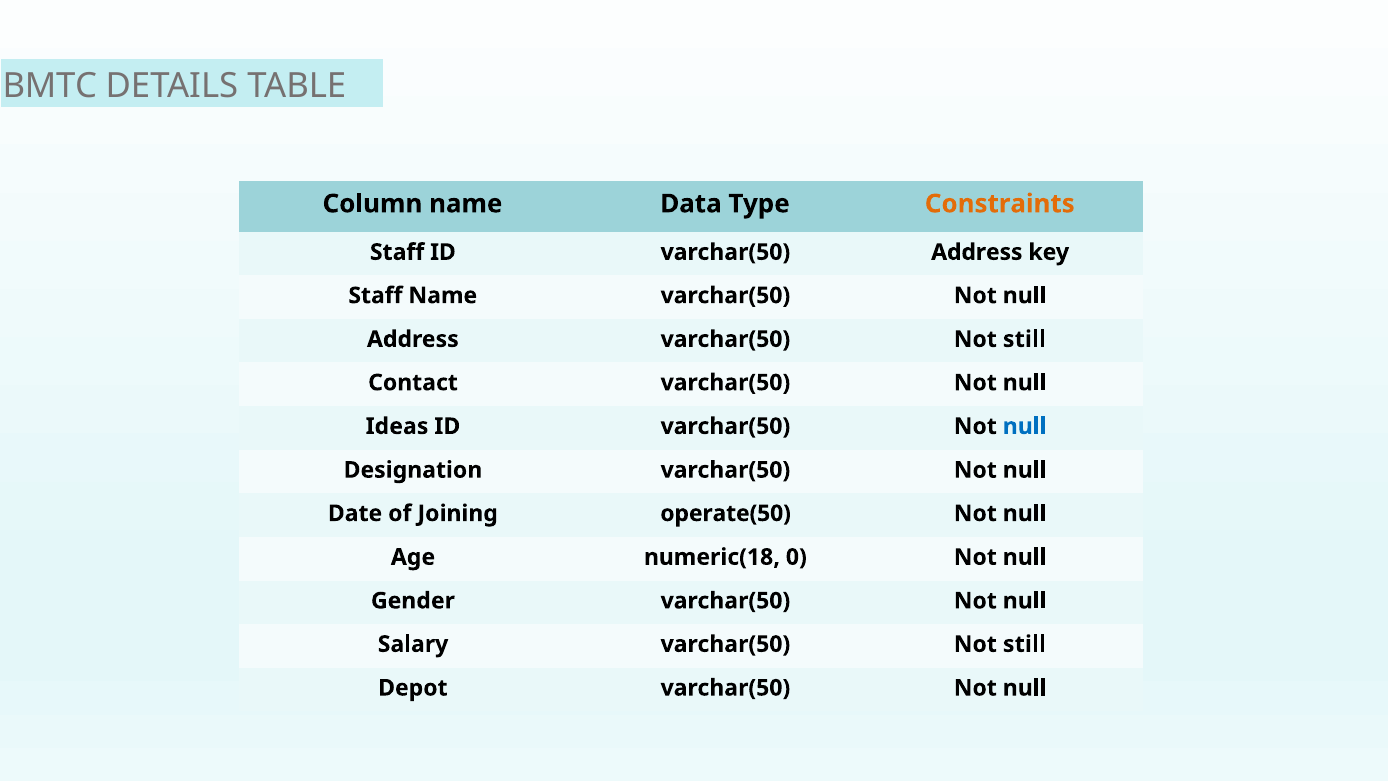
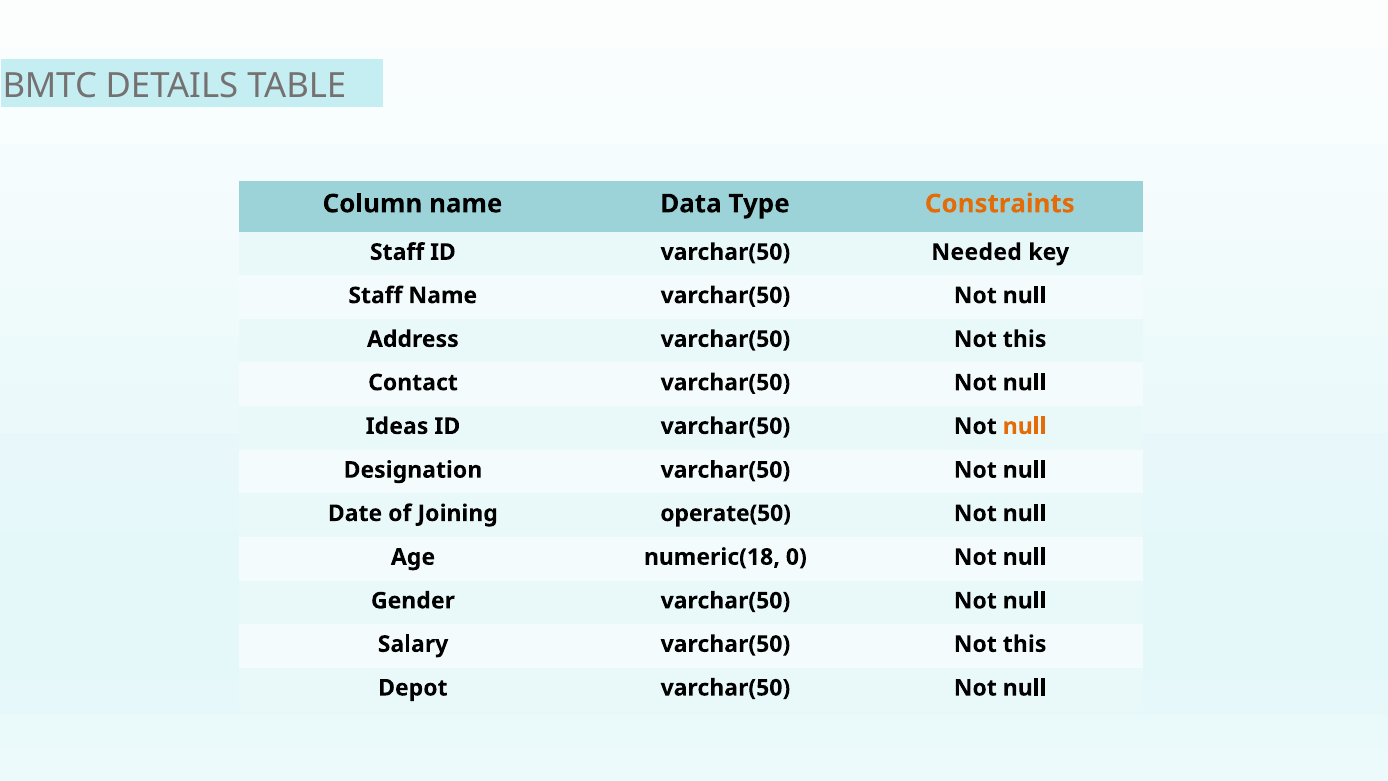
varchar(50 Address: Address -> Needed (977, 252)
Address varchar(50 Not still: still -> this (1025, 339)
null colour: blue -> orange (1025, 426)
Salary varchar(50 Not still: still -> this (1025, 644)
